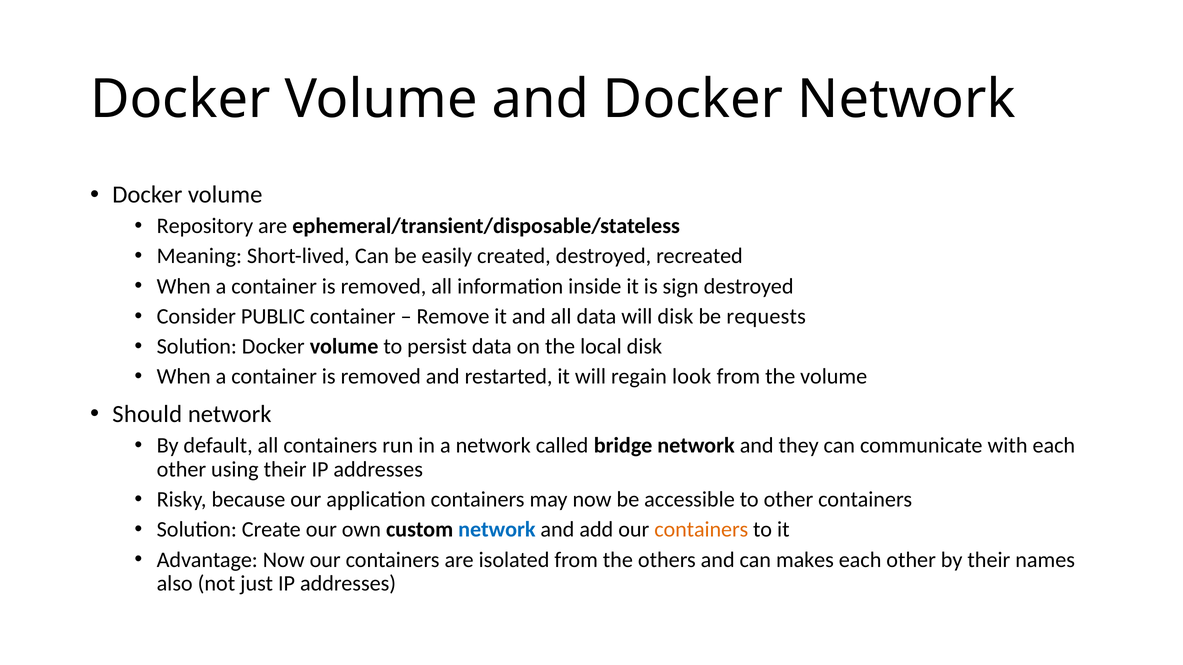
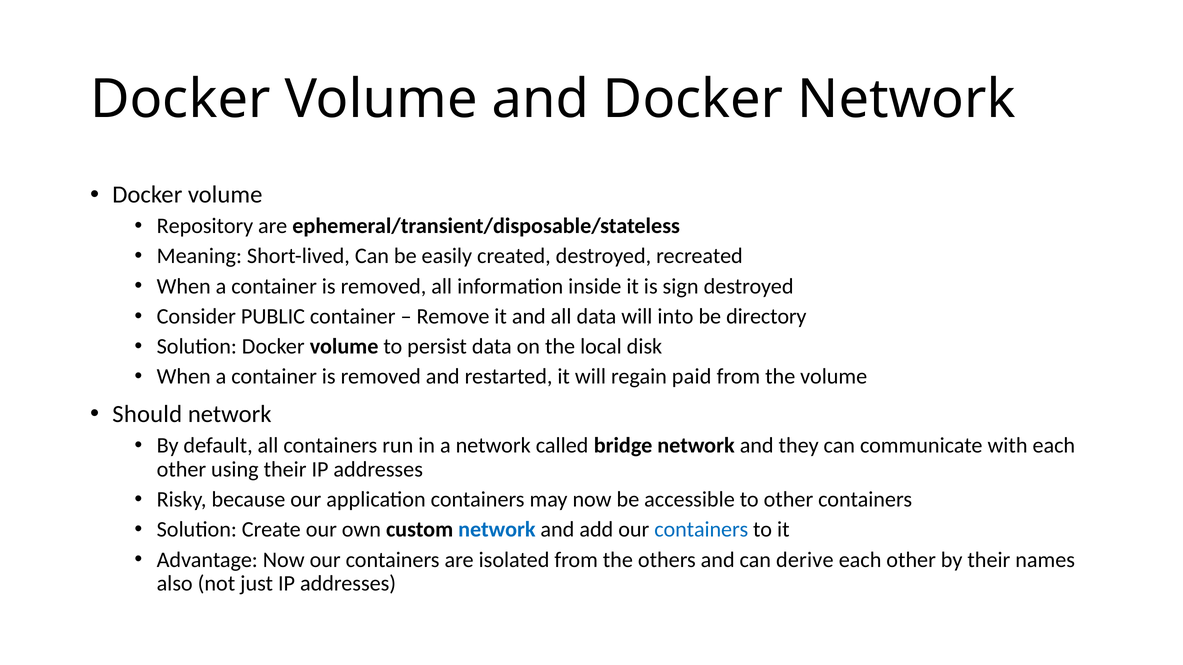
will disk: disk -> into (675, 317)
requests: requests -> directory (766, 317)
look: look -> paid (692, 377)
containers colour: orange -> blue (701, 530)
makes: makes -> derive (805, 560)
